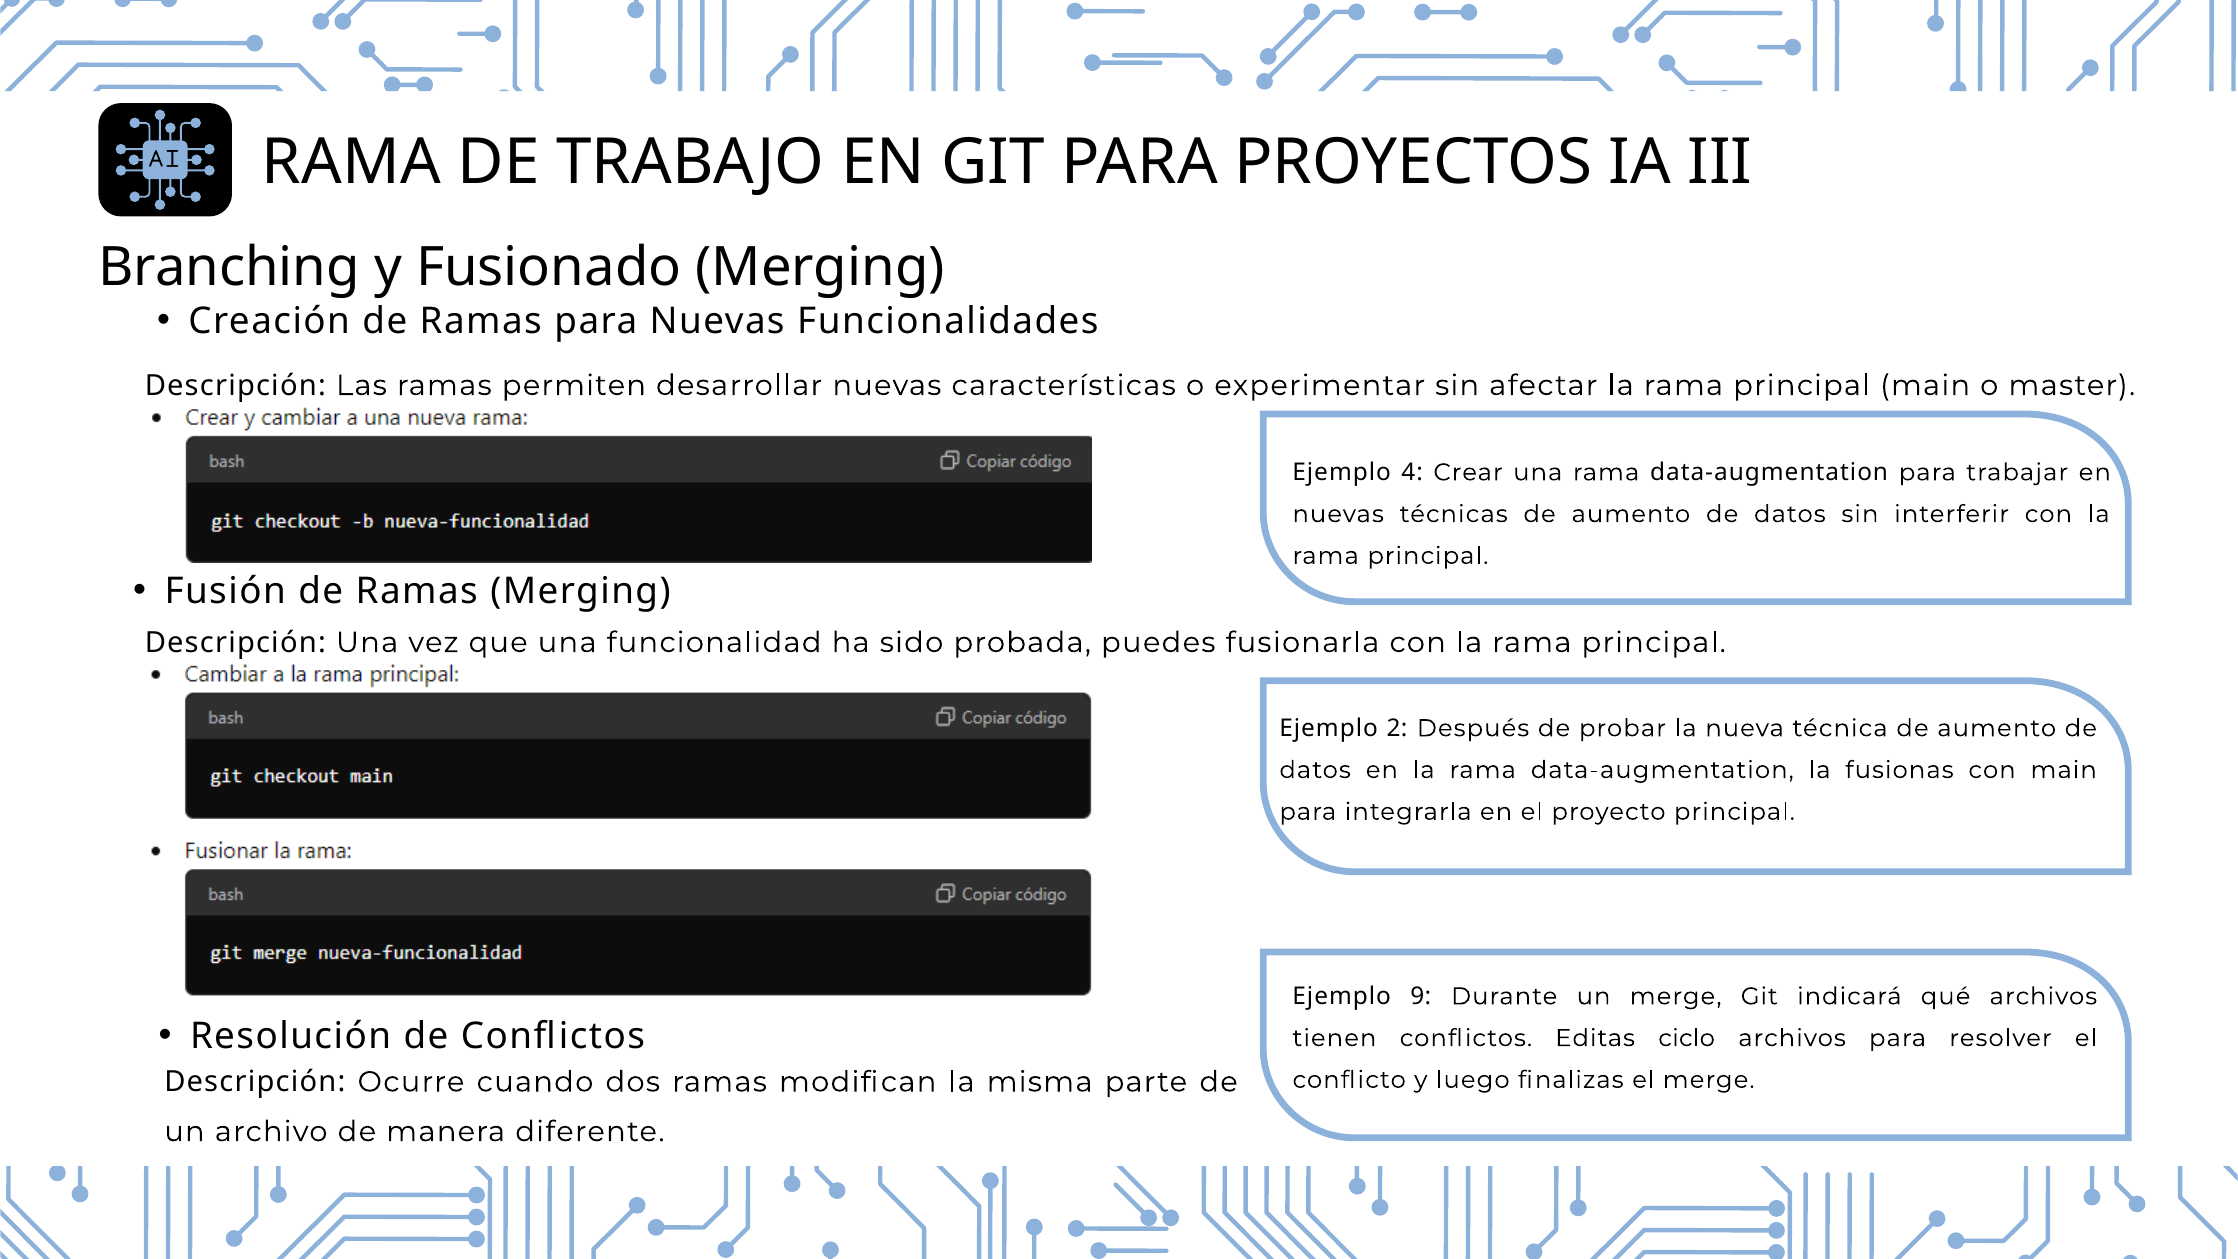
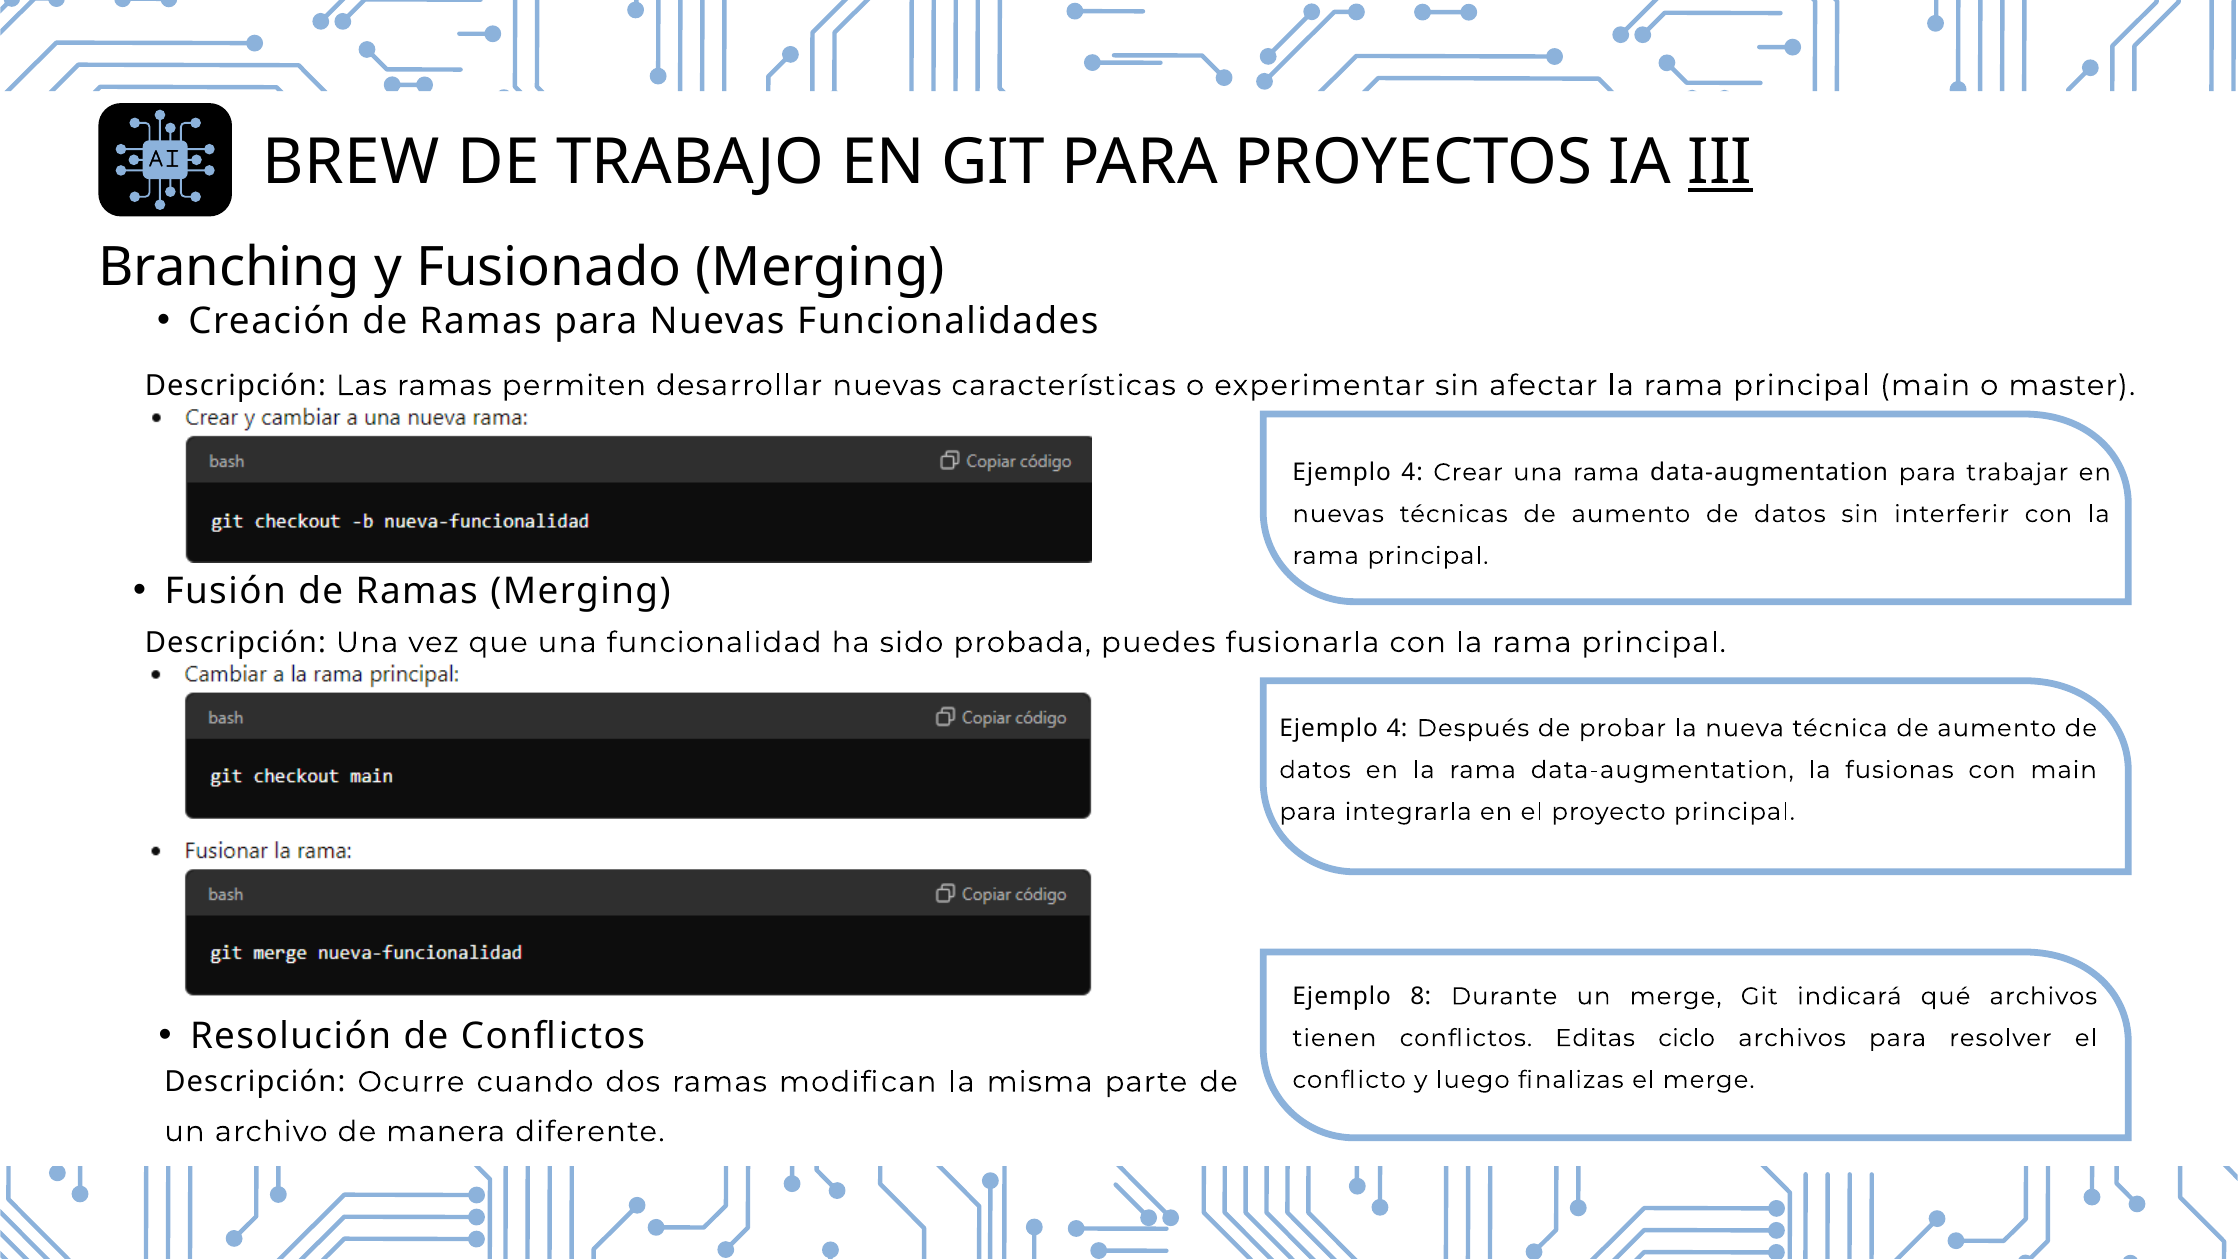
RAMA: RAMA -> BREW (351, 163)
III underline: none -> present (1720, 163)
2: 2 -> 4 (1397, 728)
9: 9 -> 8 (1421, 996)
